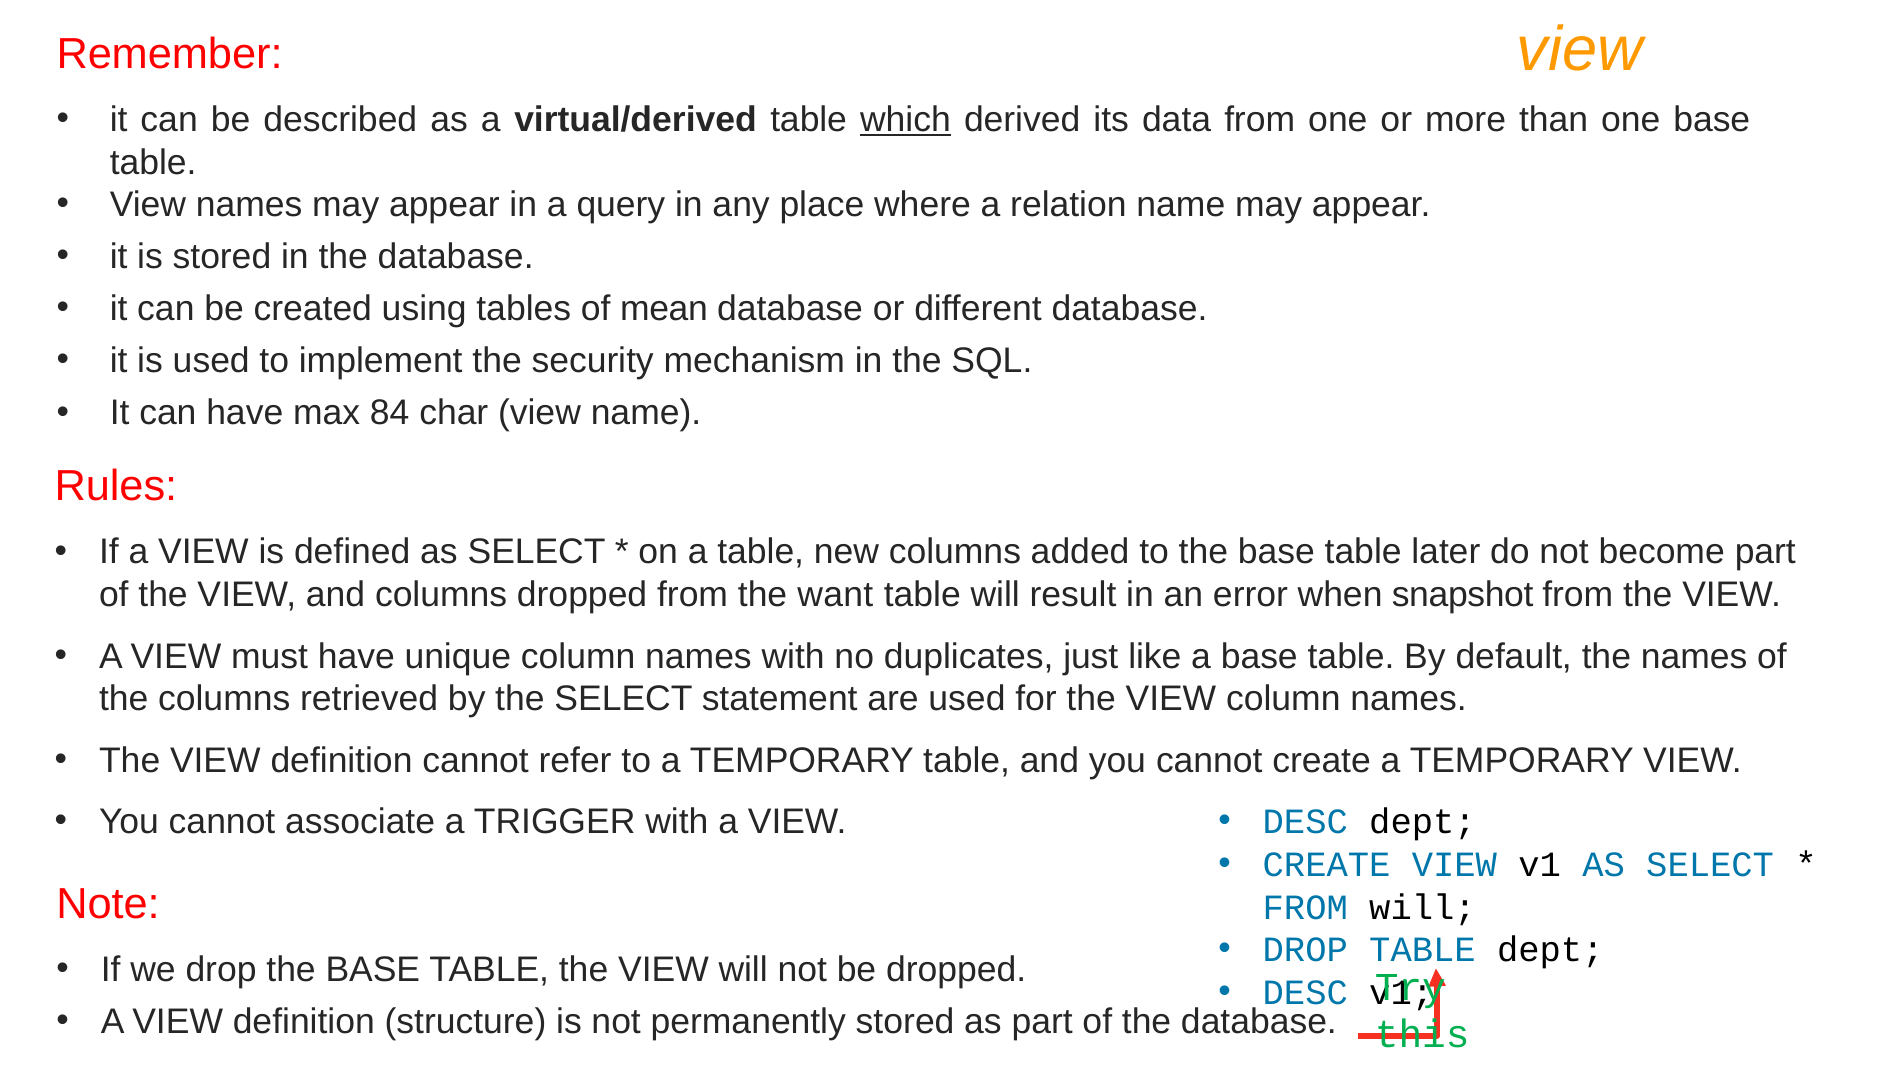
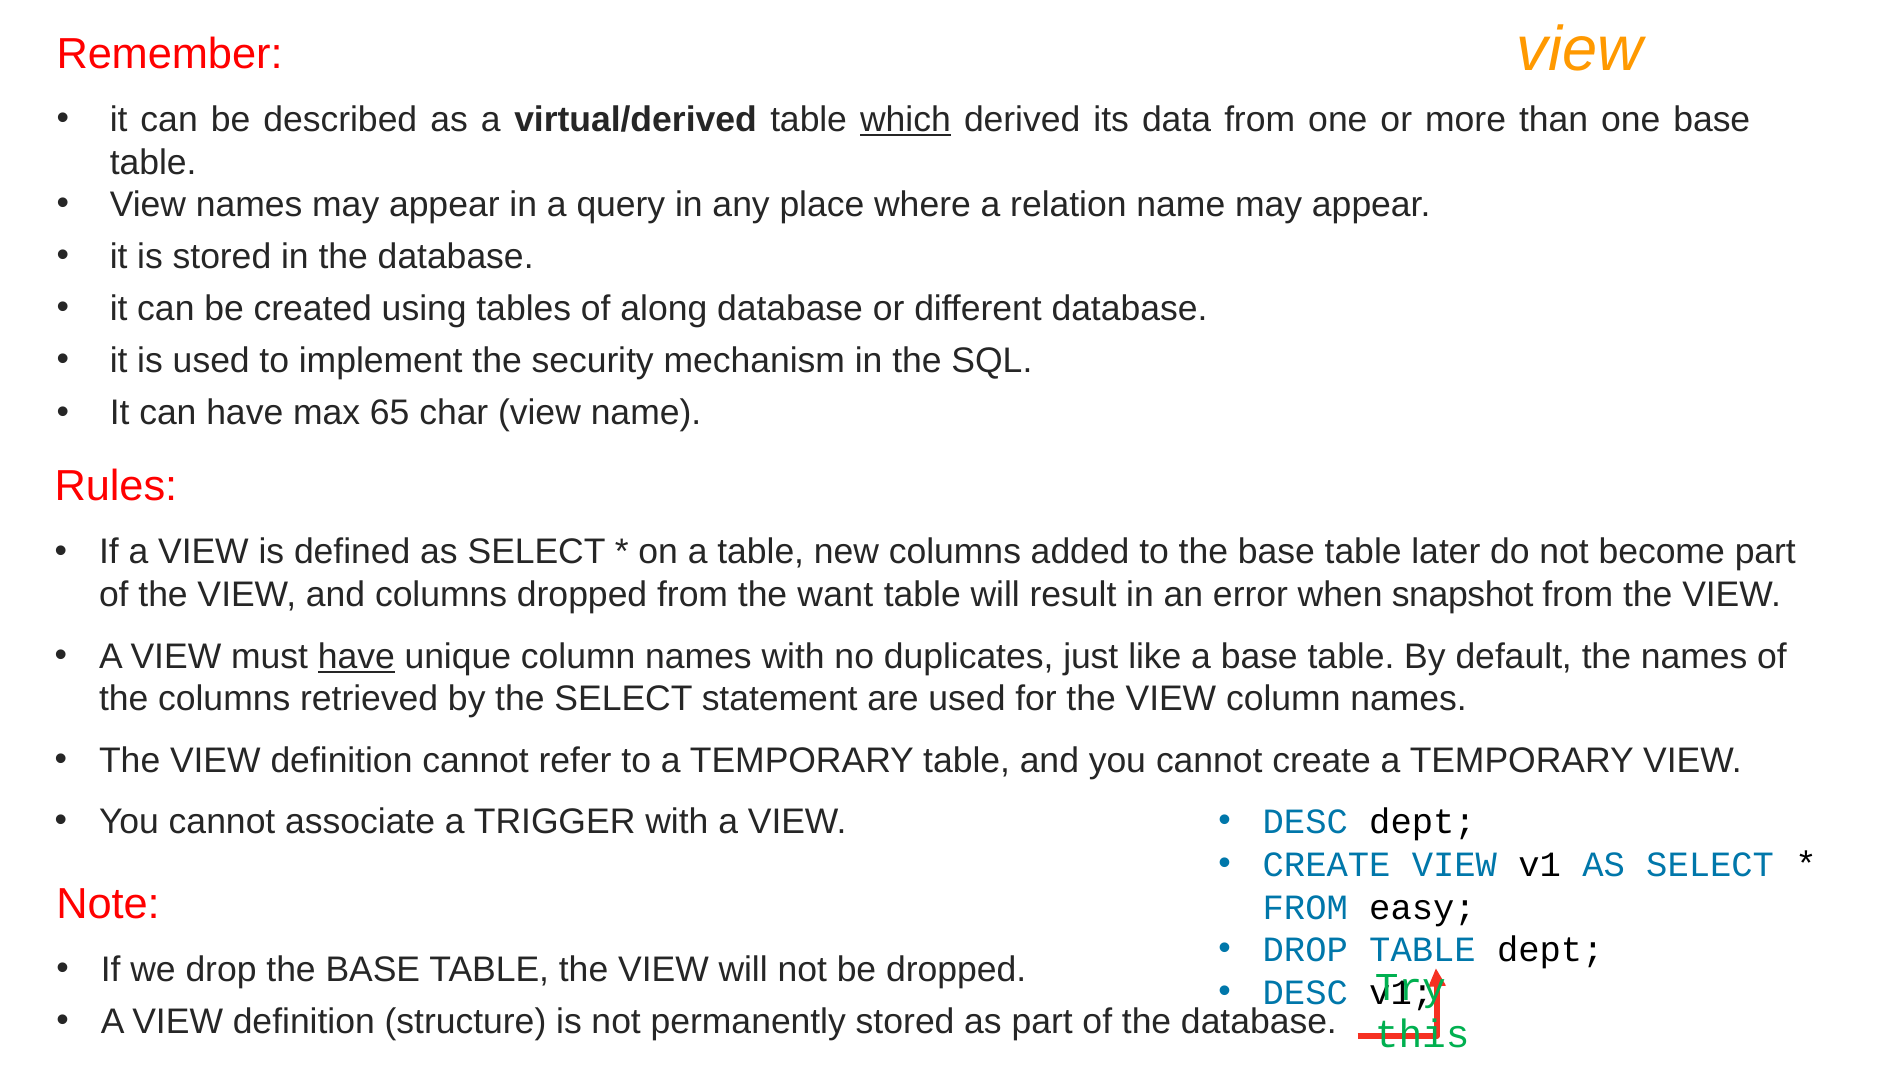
mean: mean -> along (664, 309)
84: 84 -> 65 (390, 413)
have underline: none -> present (356, 657)
FROM will: will -> easy (1422, 908)
